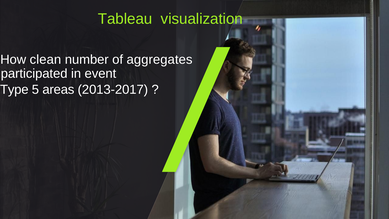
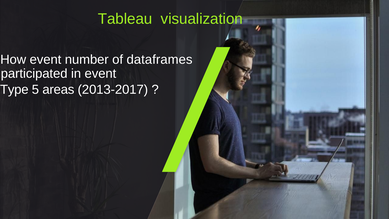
How clean: clean -> event (45, 60)
aggregates: aggregates -> dataframes (160, 60)
